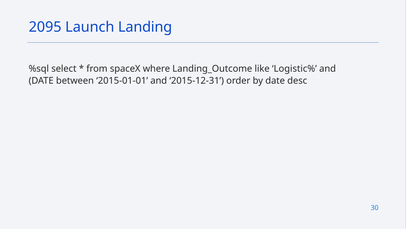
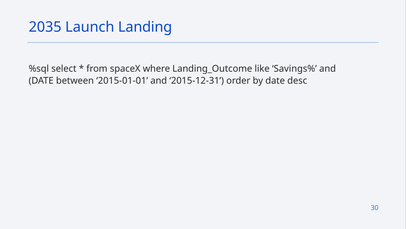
2095: 2095 -> 2035 (45, 27)
Logistic%: Logistic% -> Savings% (294, 69)
